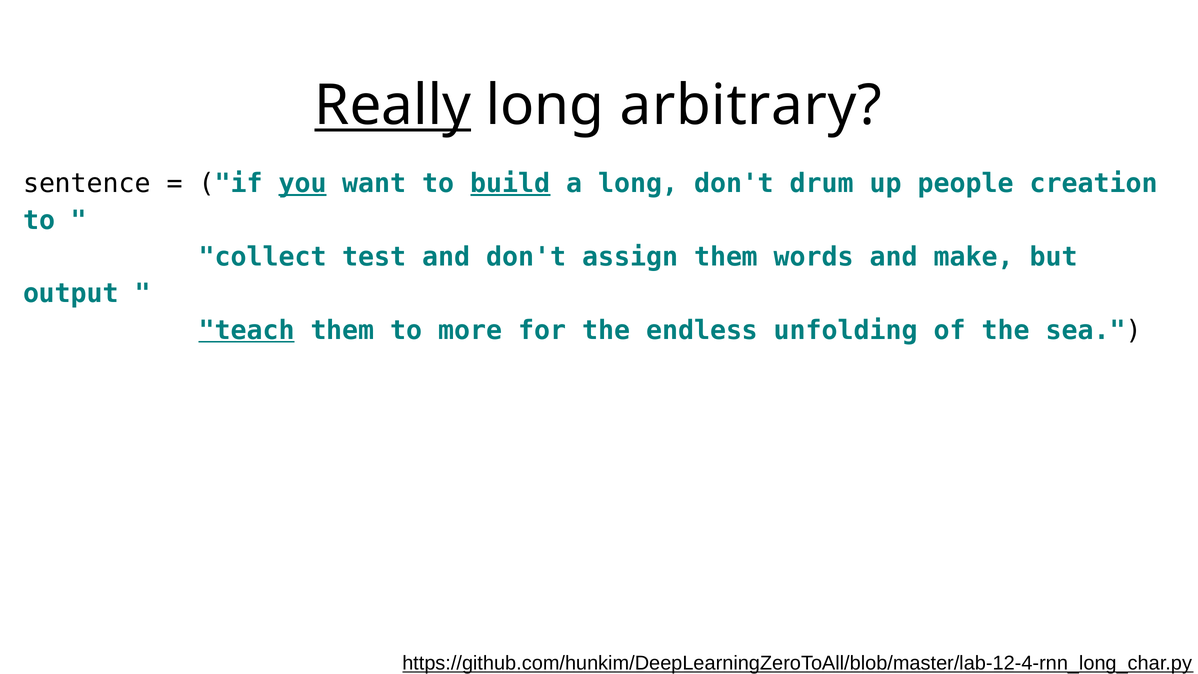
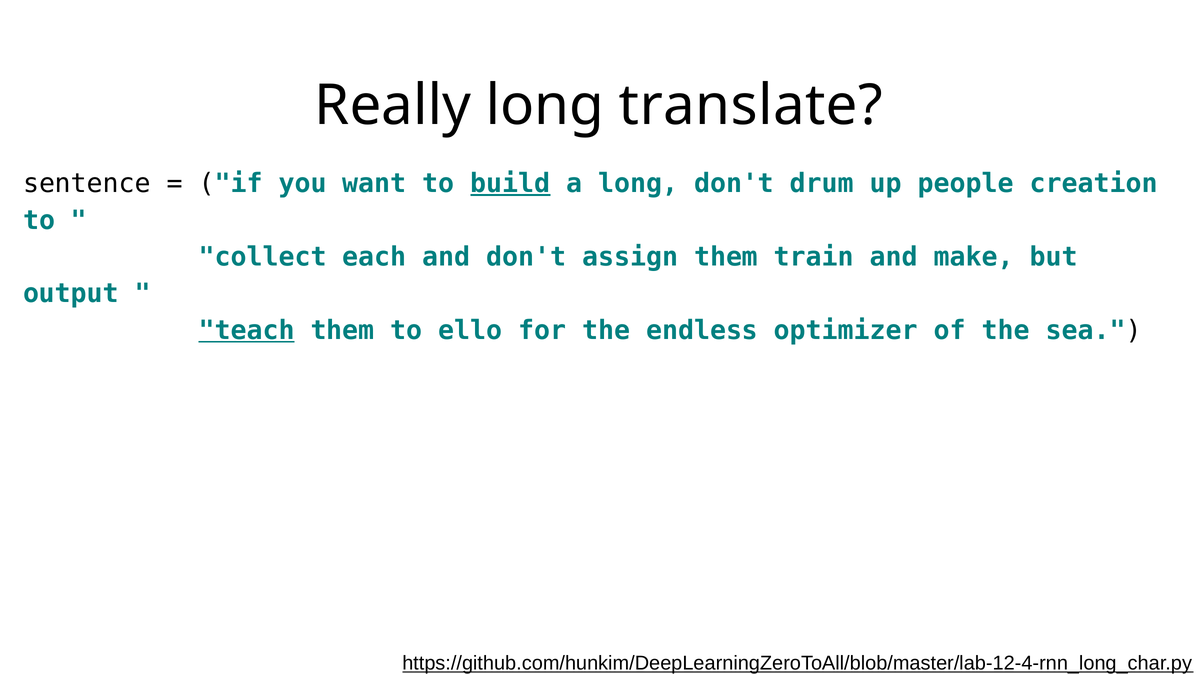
Really underline: present -> none (393, 106)
arbitrary: arbitrary -> translate (751, 106)
you underline: present -> none (303, 184)
test: test -> each (374, 257)
words: words -> train (814, 257)
more: more -> ello (470, 330)
unfolding: unfolding -> optimizer (846, 330)
